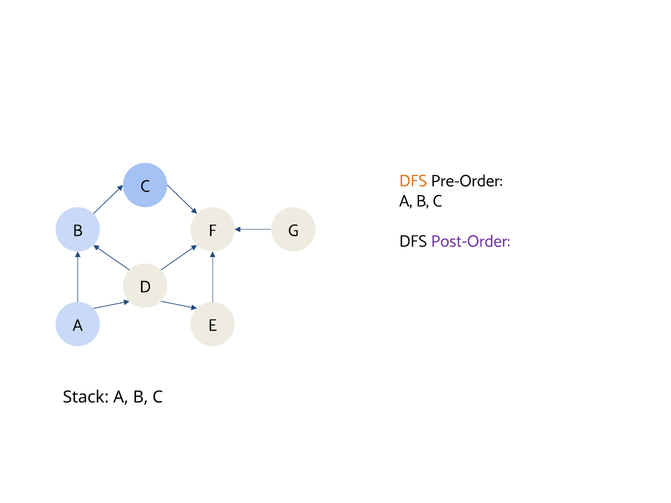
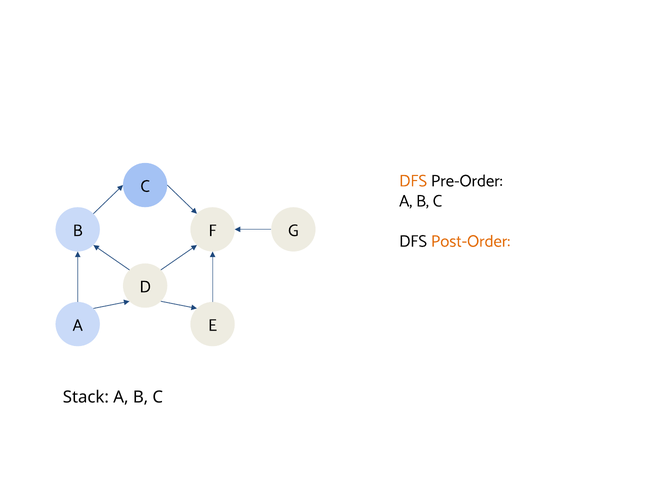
Post-Order colour: purple -> orange (470, 241)
